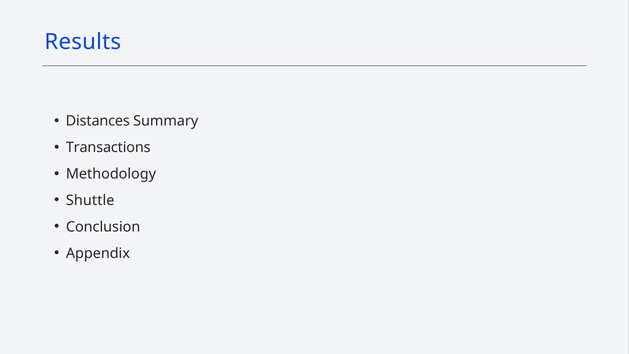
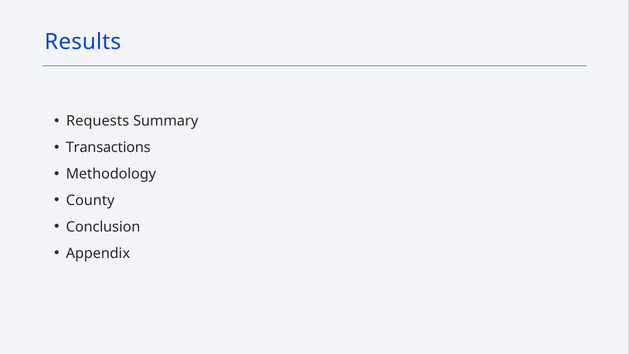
Distances: Distances -> Requests (98, 121)
Shuttle: Shuttle -> County (90, 200)
